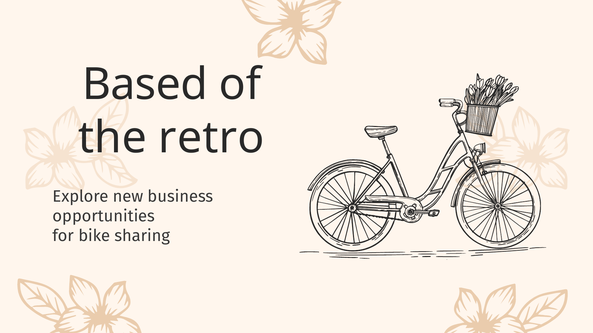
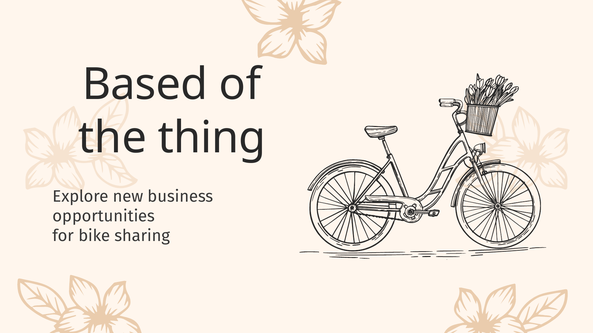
retro: retro -> thing (212, 138)
